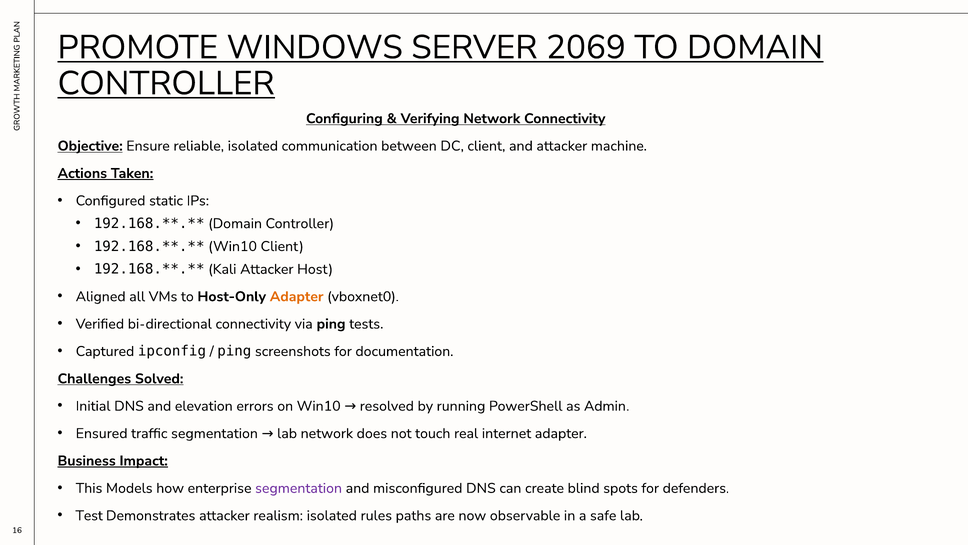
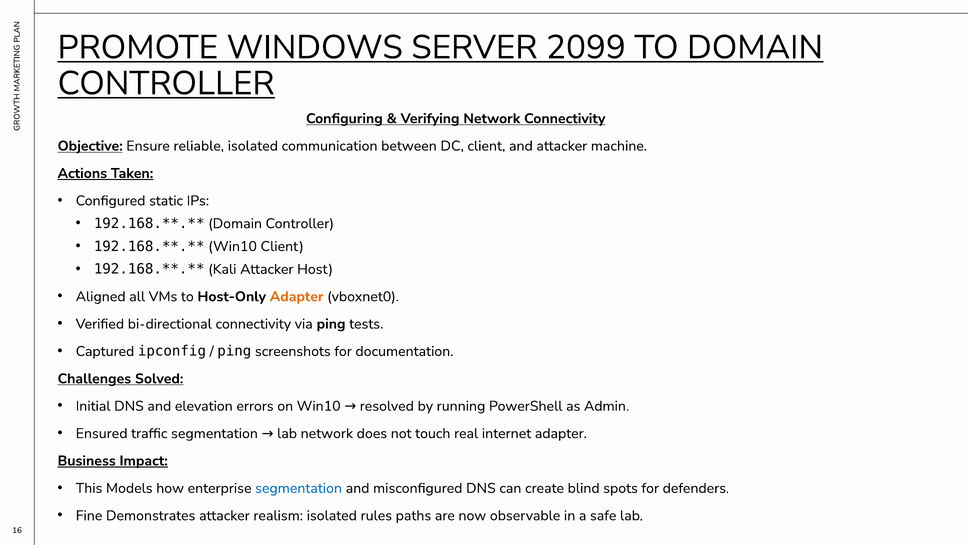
2069: 2069 -> 2099 (586, 47)
segmentation colour: purple -> blue (299, 488)
Test: Test -> Fine (89, 515)
